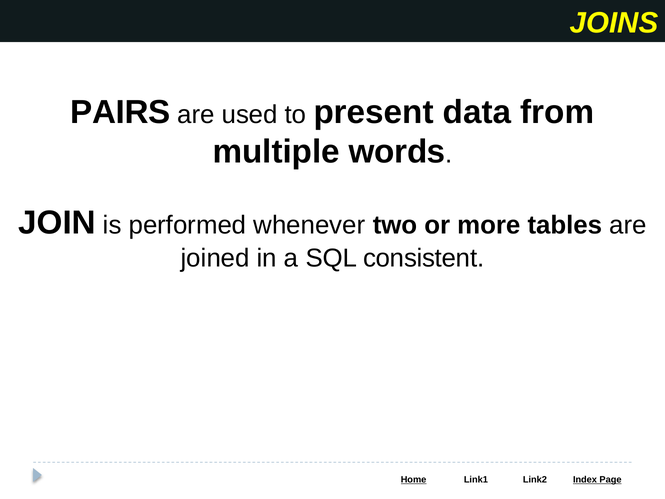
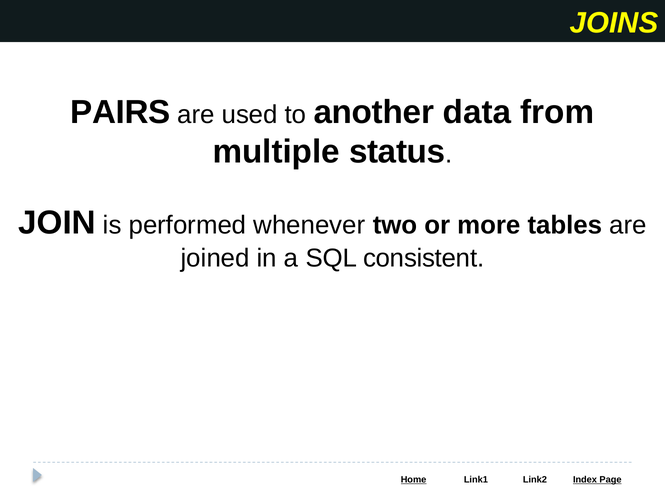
present: present -> another (374, 112)
words: words -> status (397, 152)
